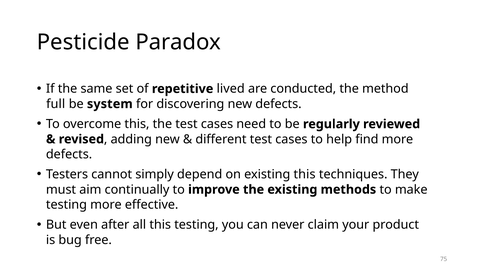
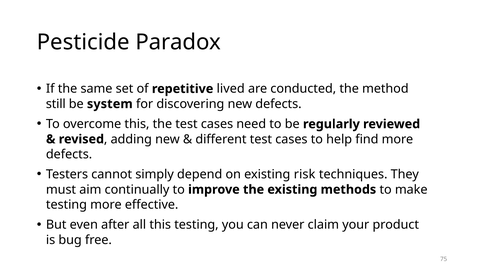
full: full -> still (56, 104)
existing this: this -> risk (305, 175)
